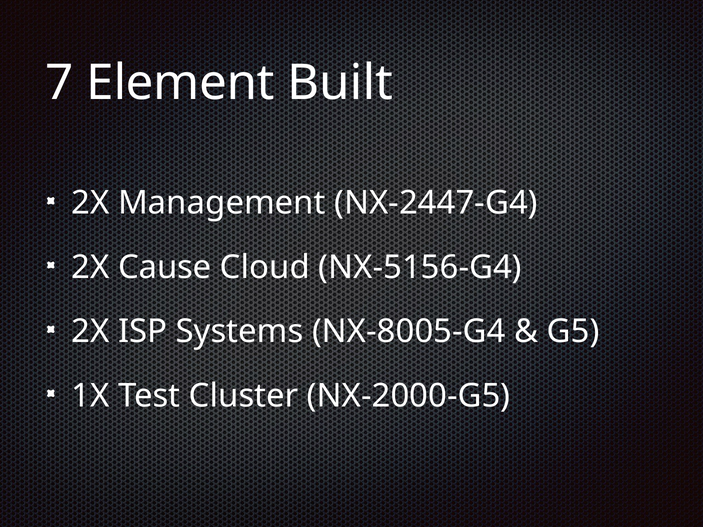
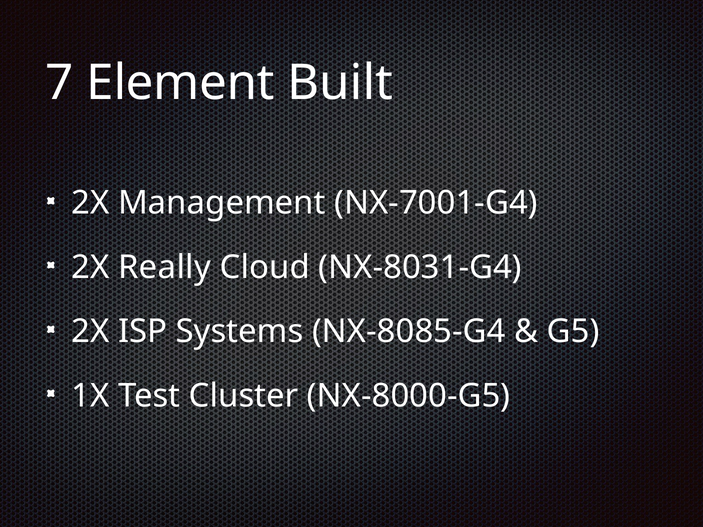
NX-2447-G4: NX-2447-G4 -> NX-7001-G4 (436, 203)
Cause: Cause -> Really (165, 267)
NX-5156-G4: NX-5156-G4 -> NX-8031-G4 (420, 267)
NX-8005-G4: NX-8005-G4 -> NX-8085-G4 (409, 332)
NX-2000-G5: NX-2000-G5 -> NX-8000-G5 (409, 396)
